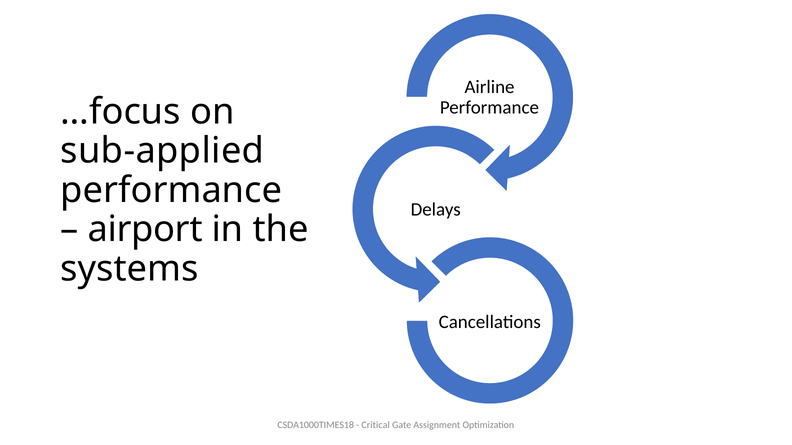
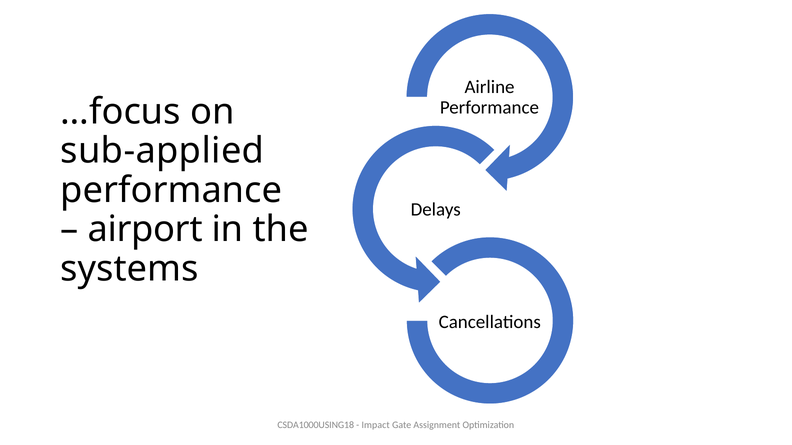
CSDA1000TIMES18: CSDA1000TIMES18 -> CSDA1000USING18 (316, 425)
Critical: Critical -> Impact (376, 425)
